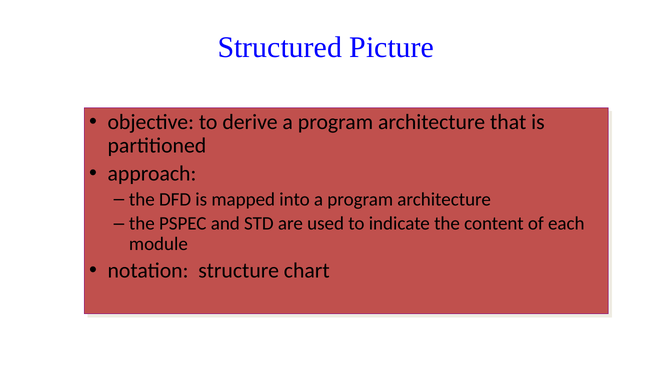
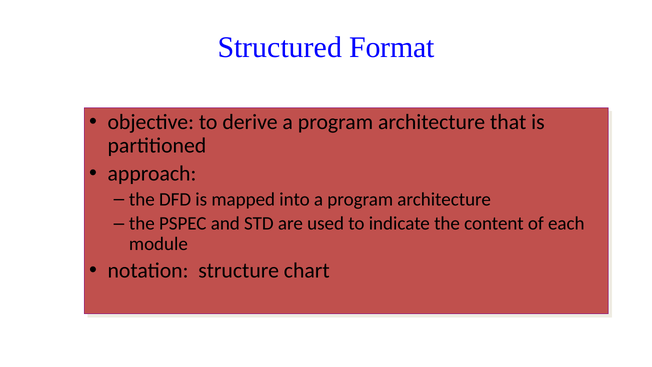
Picture: Picture -> Format (392, 47)
